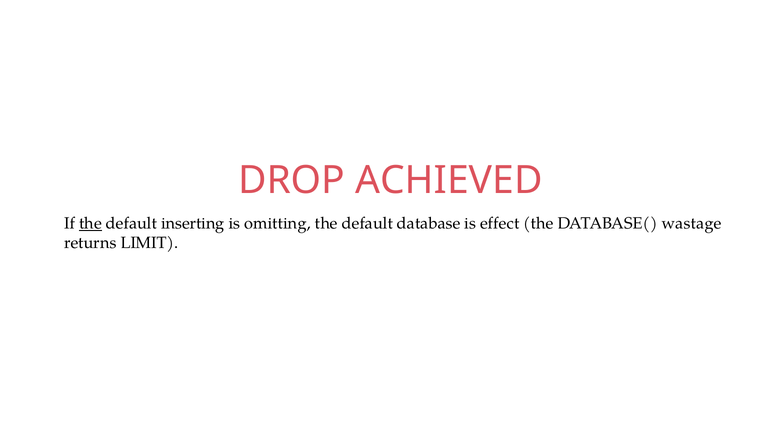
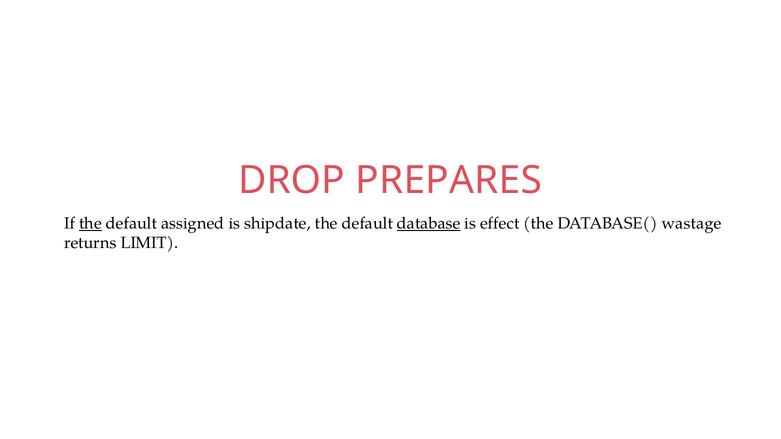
ACHIEVED: ACHIEVED -> PREPARES (449, 180)
inserting: inserting -> assigned (193, 224)
omitting: omitting -> shipdate (277, 224)
database underline: none -> present (429, 224)
